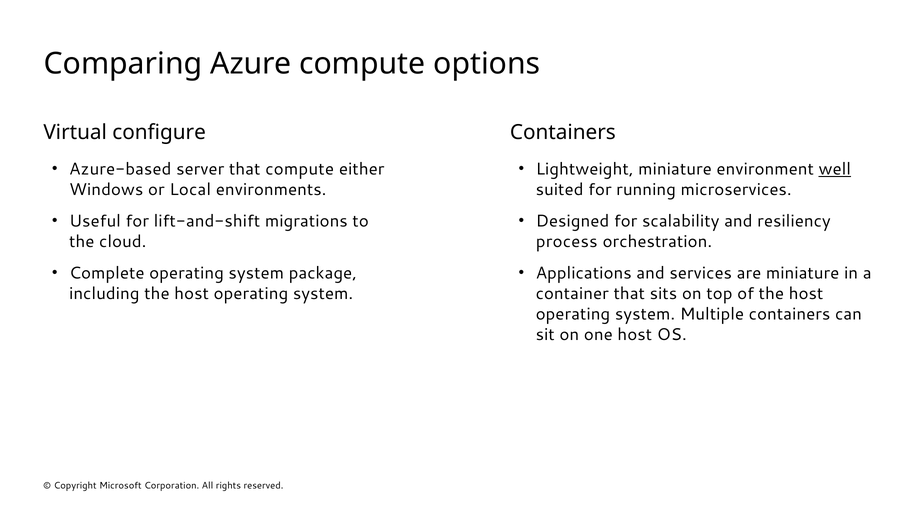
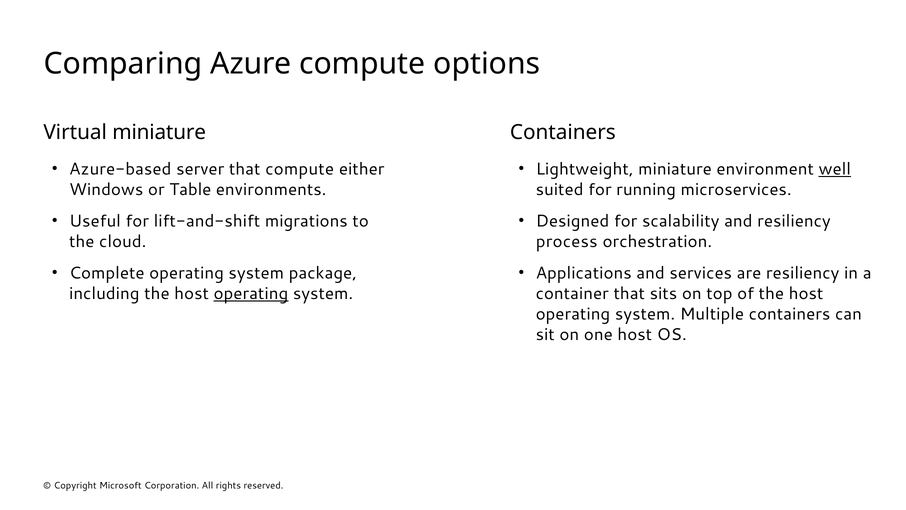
Virtual configure: configure -> miniature (159, 132)
Local: Local -> Table (190, 189)
are miniature: miniature -> resiliency (803, 273)
operating underline: none -> present (251, 294)
